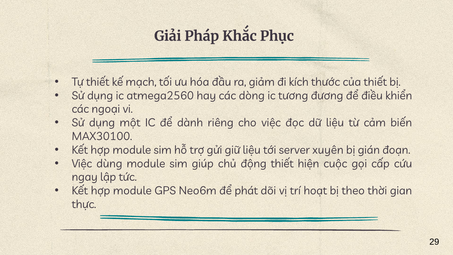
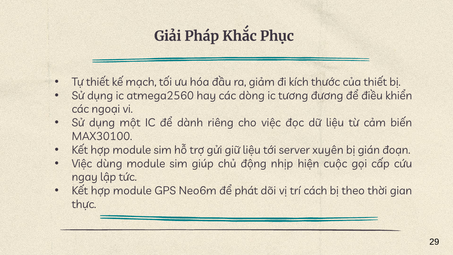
động thiết: thiết -> nhịp (282, 163)
hoạt: hoạt -> cách (315, 191)
